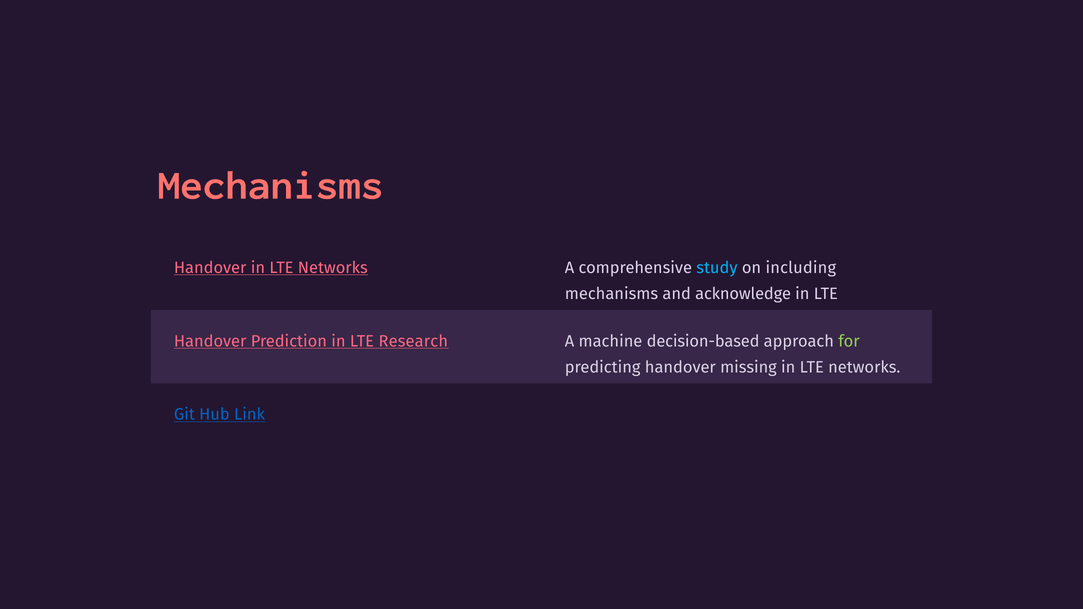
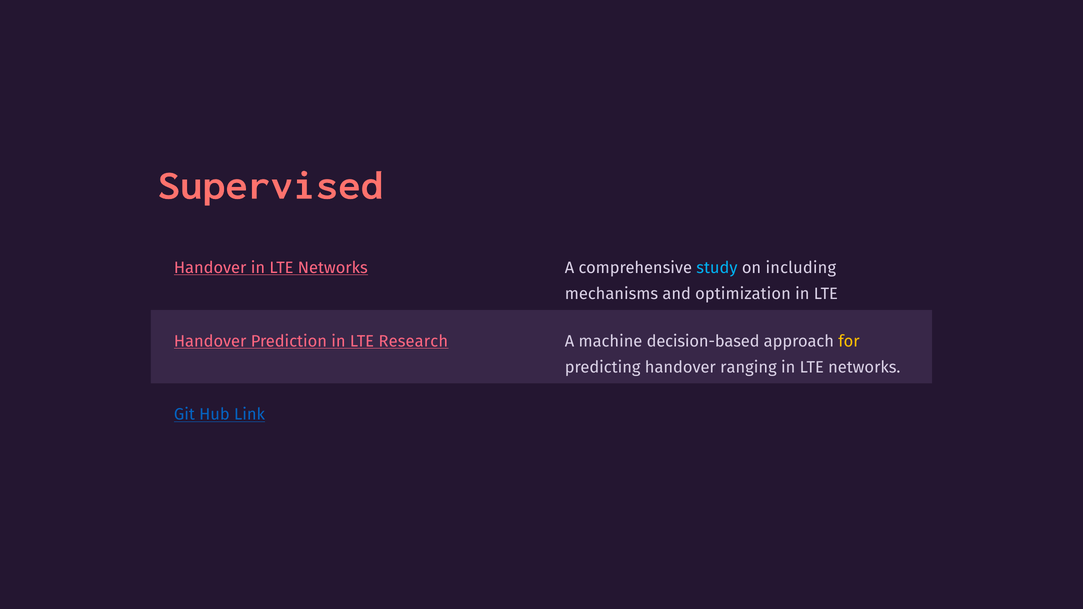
Mechanisms: Mechanisms -> Supervised (270, 185)
acknowledge: acknowledge -> optimization (743, 294)
for colour: light green -> yellow (849, 341)
missing: missing -> ranging (748, 368)
